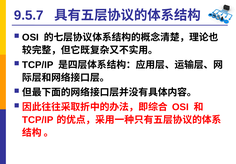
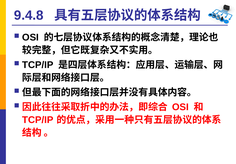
9.5.7: 9.5.7 -> 9.4.8 (29, 15)
